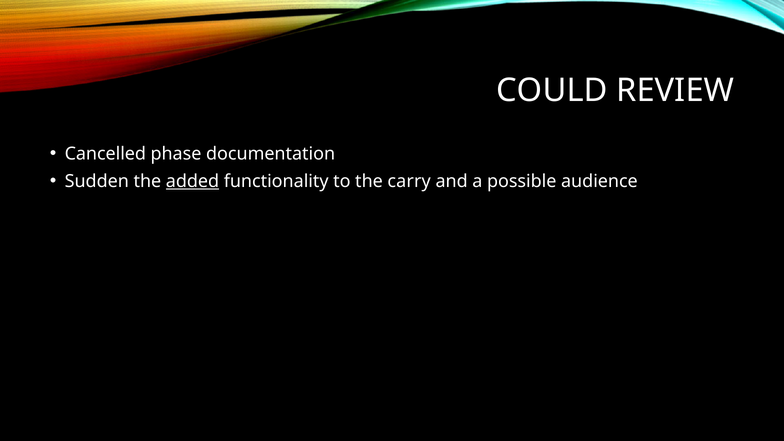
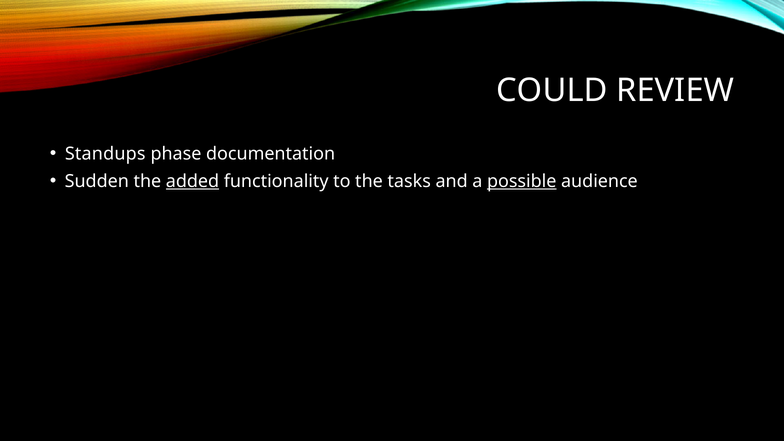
Cancelled: Cancelled -> Standups (105, 154)
carry: carry -> tasks (409, 181)
possible underline: none -> present (522, 181)
